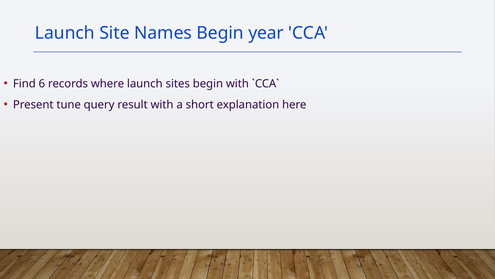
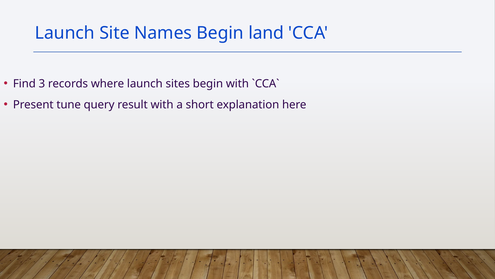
year: year -> land (266, 33)
6: 6 -> 3 (42, 84)
